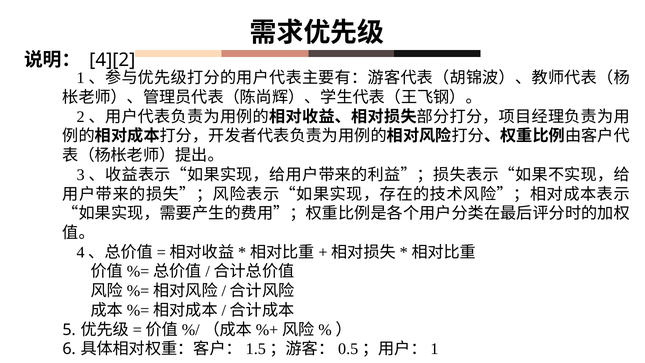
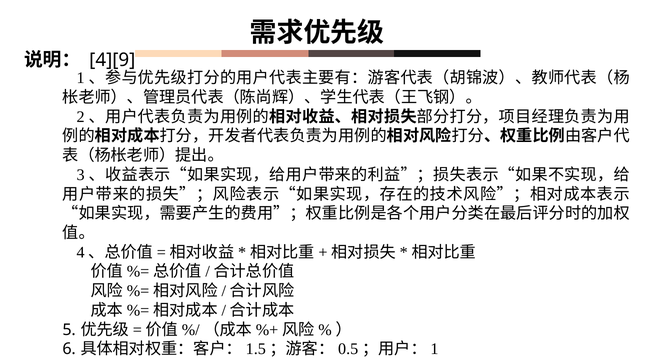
4][2: 4][2 -> 4][9 (112, 60)
